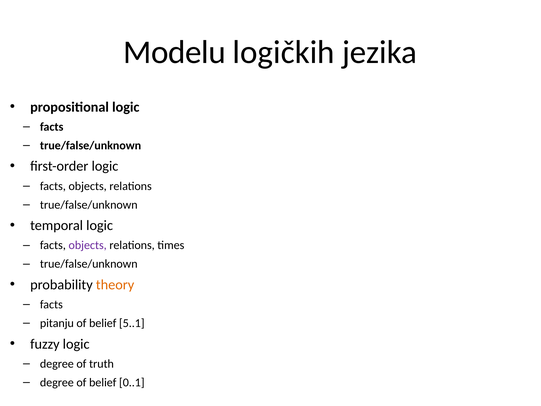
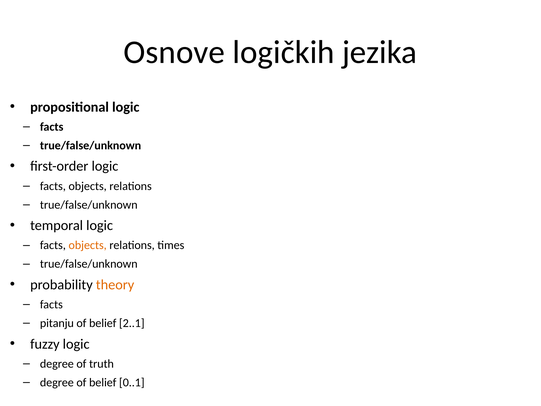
Modelu: Modelu -> Osnove (174, 52)
objects colour: purple -> orange (88, 245)
5..1: 5..1 -> 2..1 (132, 323)
